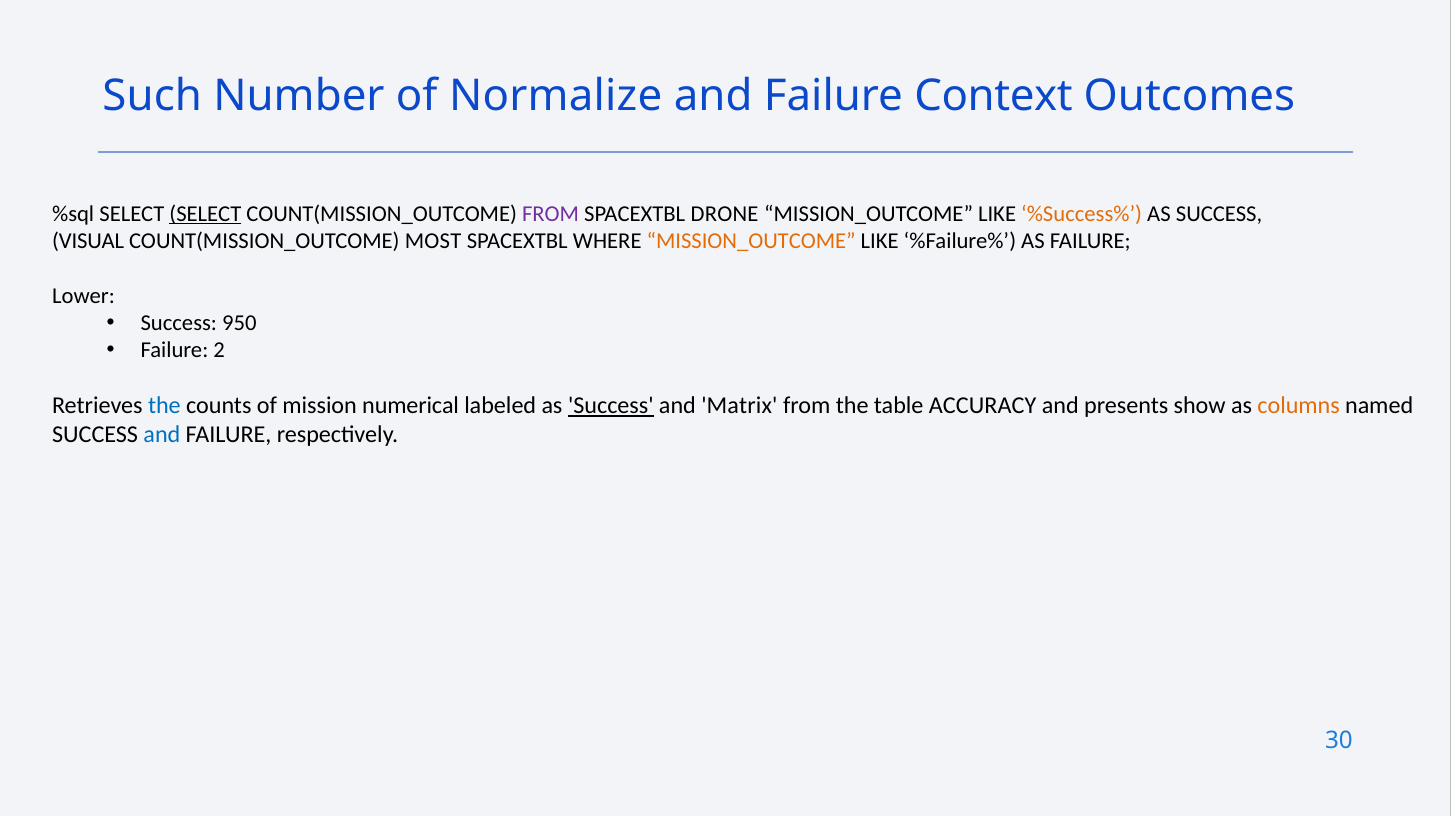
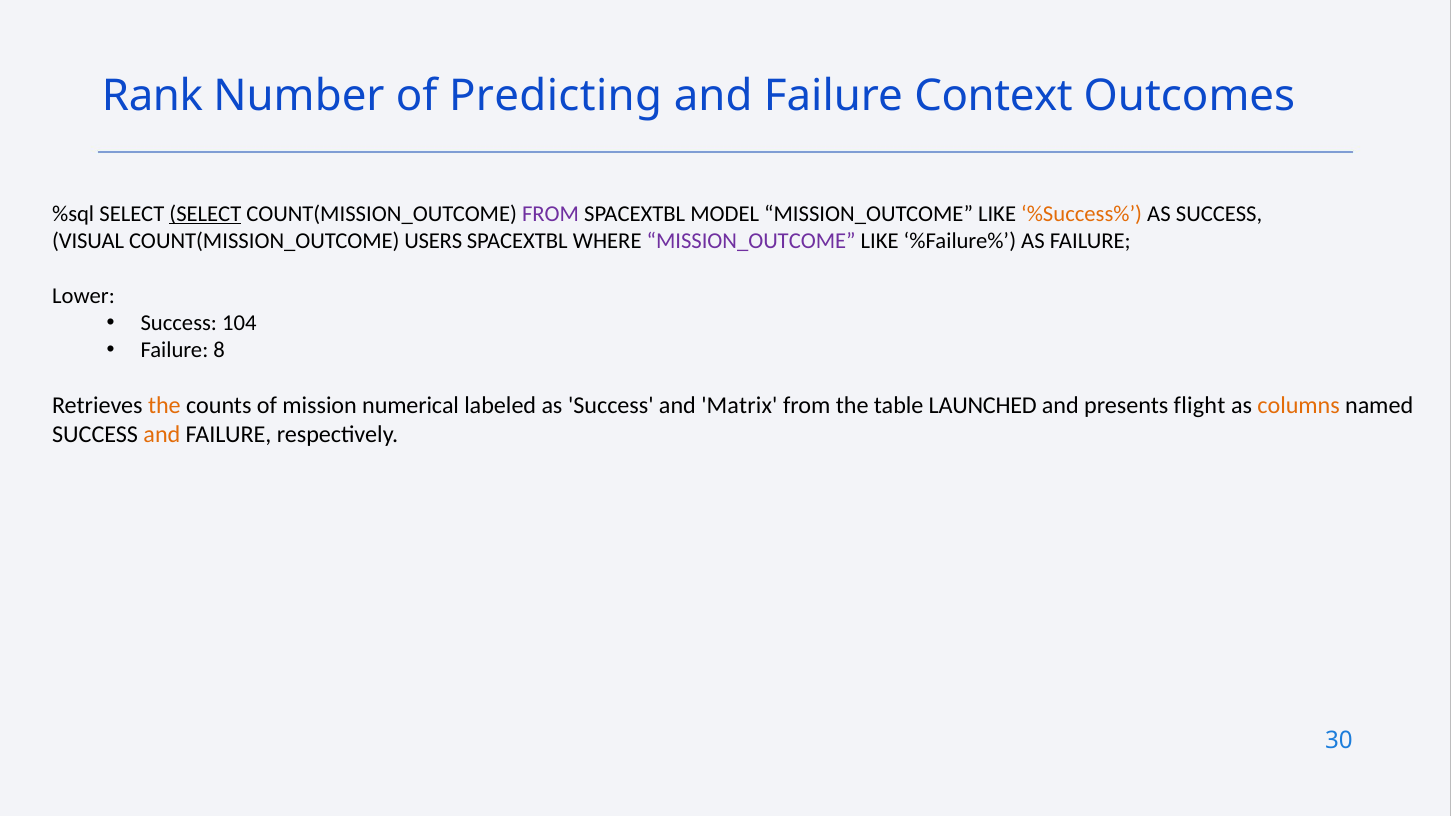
Such: Such -> Rank (152, 97)
Normalize: Normalize -> Predicting (556, 97)
DRONE: DRONE -> MODEL (725, 214)
MOST: MOST -> USERS (433, 241)
MISSION_OUTCOME colour: orange -> purple (751, 241)
950: 950 -> 104 (239, 323)
2: 2 -> 8 (219, 350)
the colour: blue -> orange (164, 406)
Success underline: present -> none (611, 406)
ACCURACY: ACCURACY -> LAUNCHED (983, 406)
show: show -> flight (1200, 406)
and colour: blue -> orange (162, 435)
